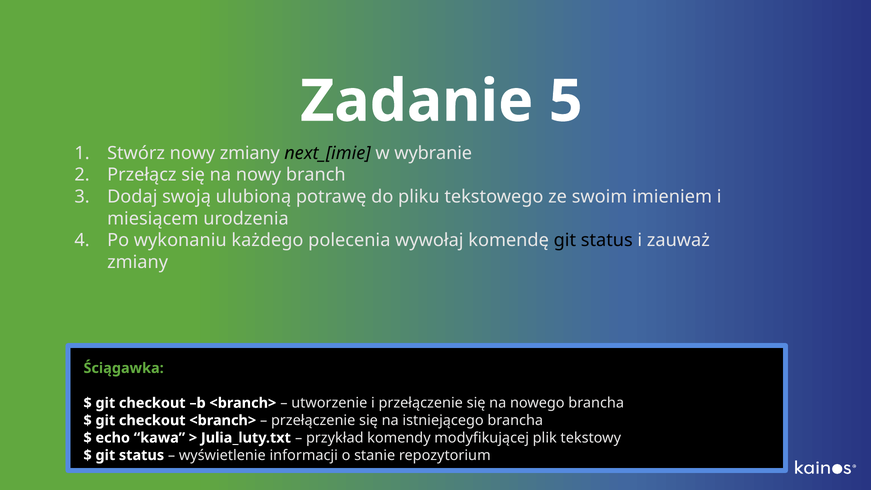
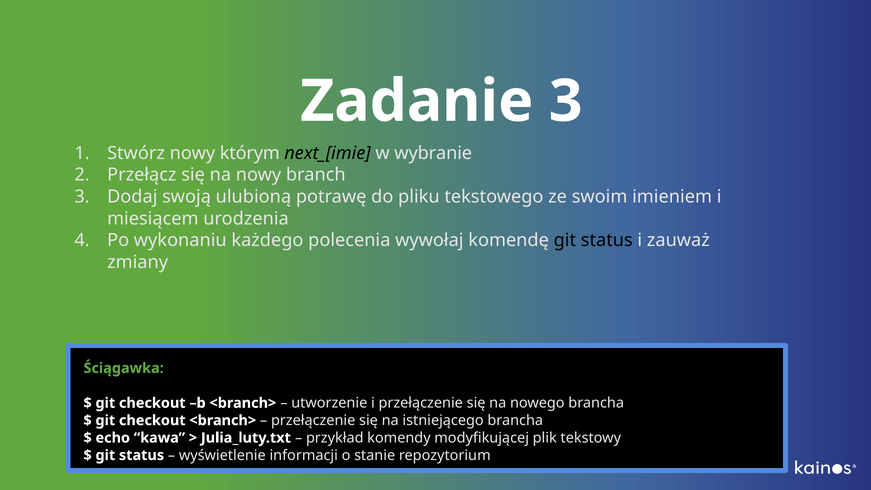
Zadanie 5: 5 -> 3 (566, 101)
nowy zmiany: zmiany -> którym (250, 153)
